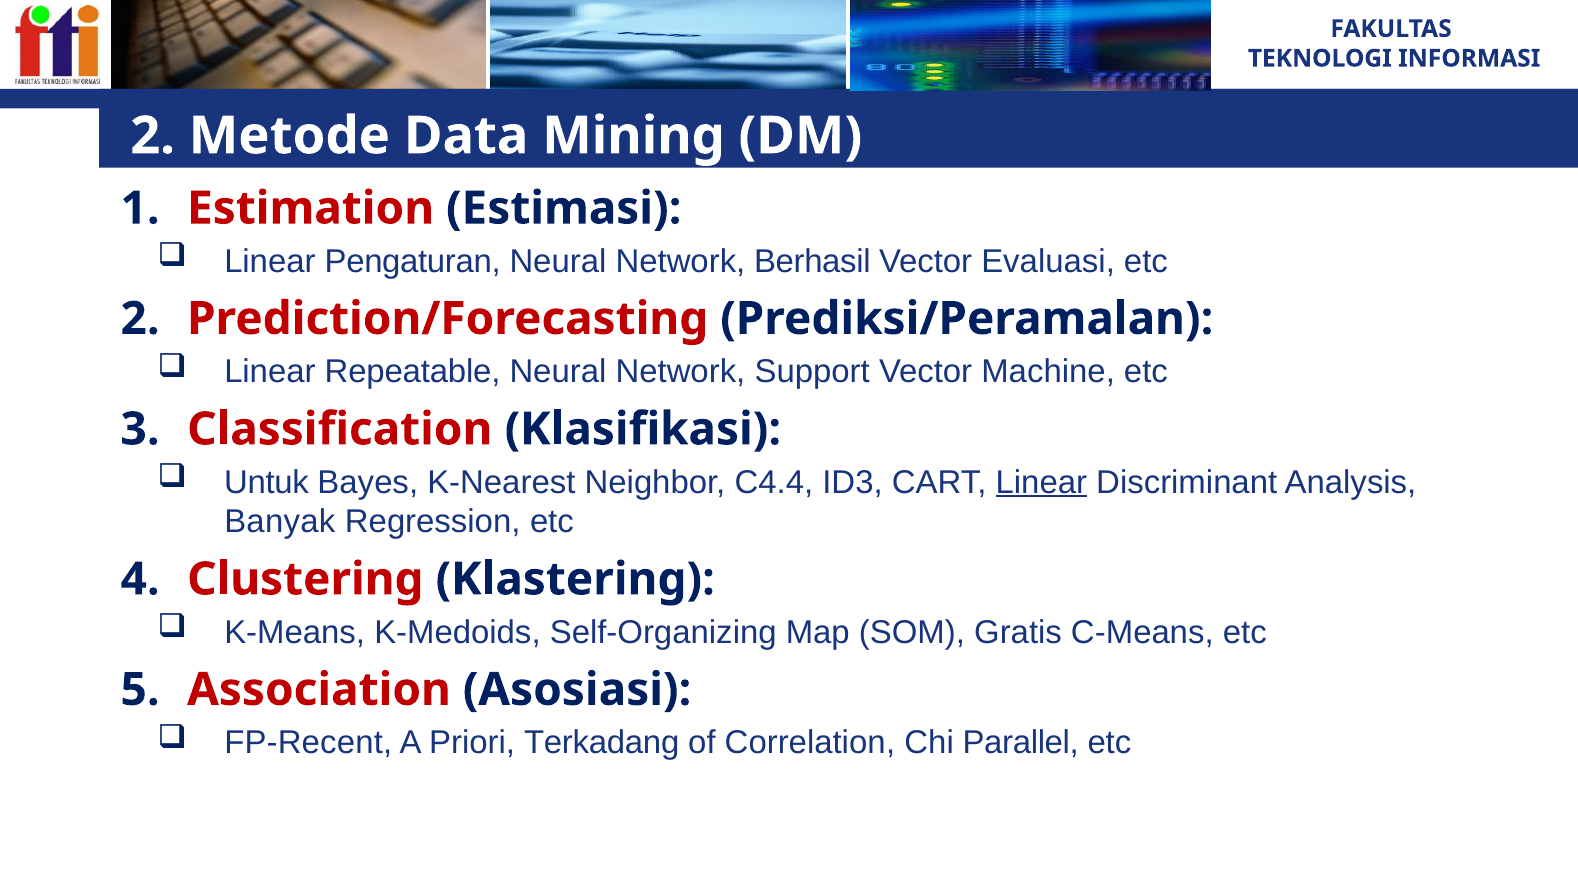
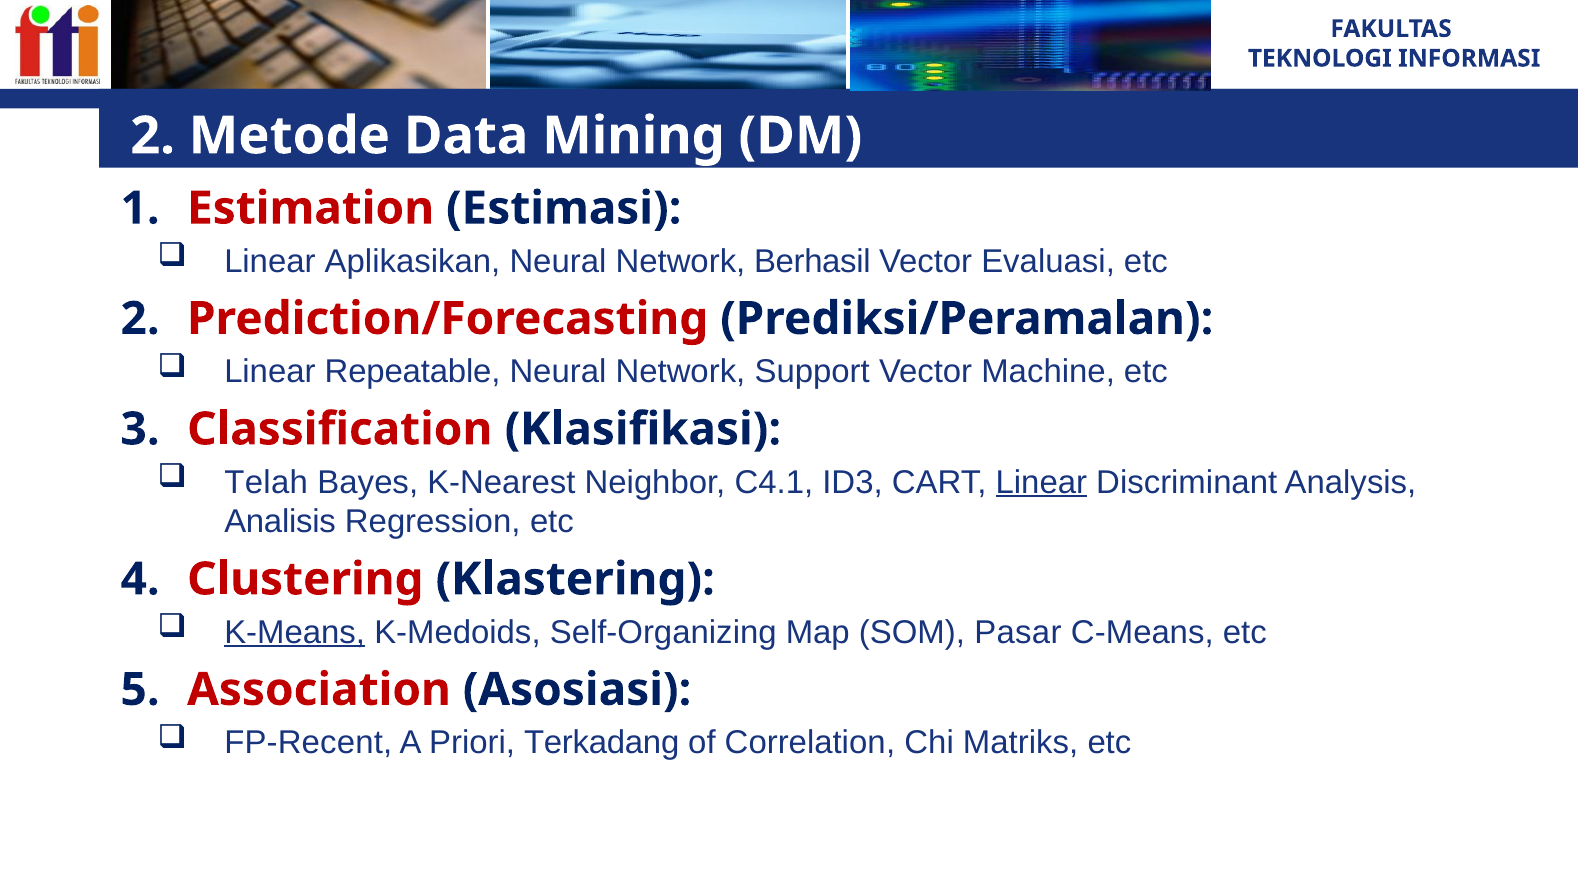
Pengaturan: Pengaturan -> Aplikasikan (413, 261)
Untuk: Untuk -> Telah (266, 482)
C4.4: C4.4 -> C4.1 (774, 482)
Banyak: Banyak -> Analisis (280, 522)
K-Means underline: none -> present (295, 632)
Gratis: Gratis -> Pasar (1018, 632)
Parallel: Parallel -> Matriks (1021, 742)
